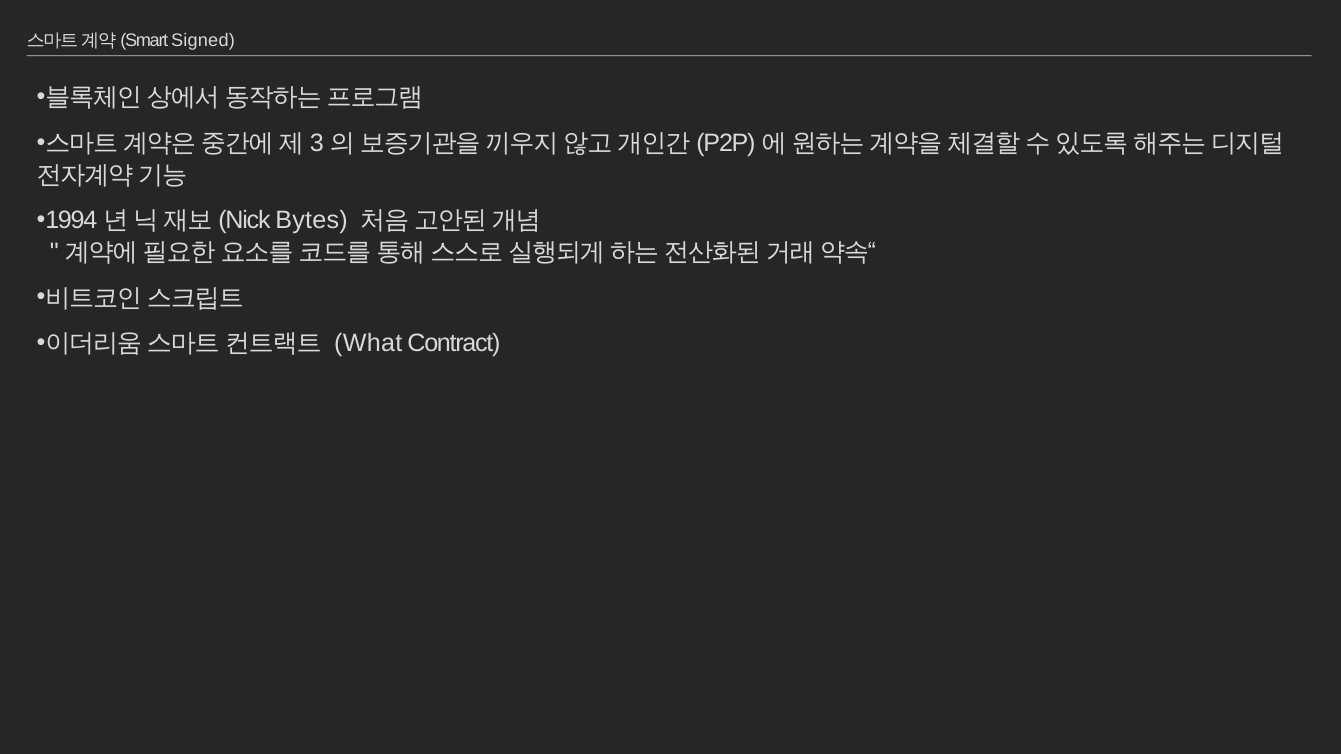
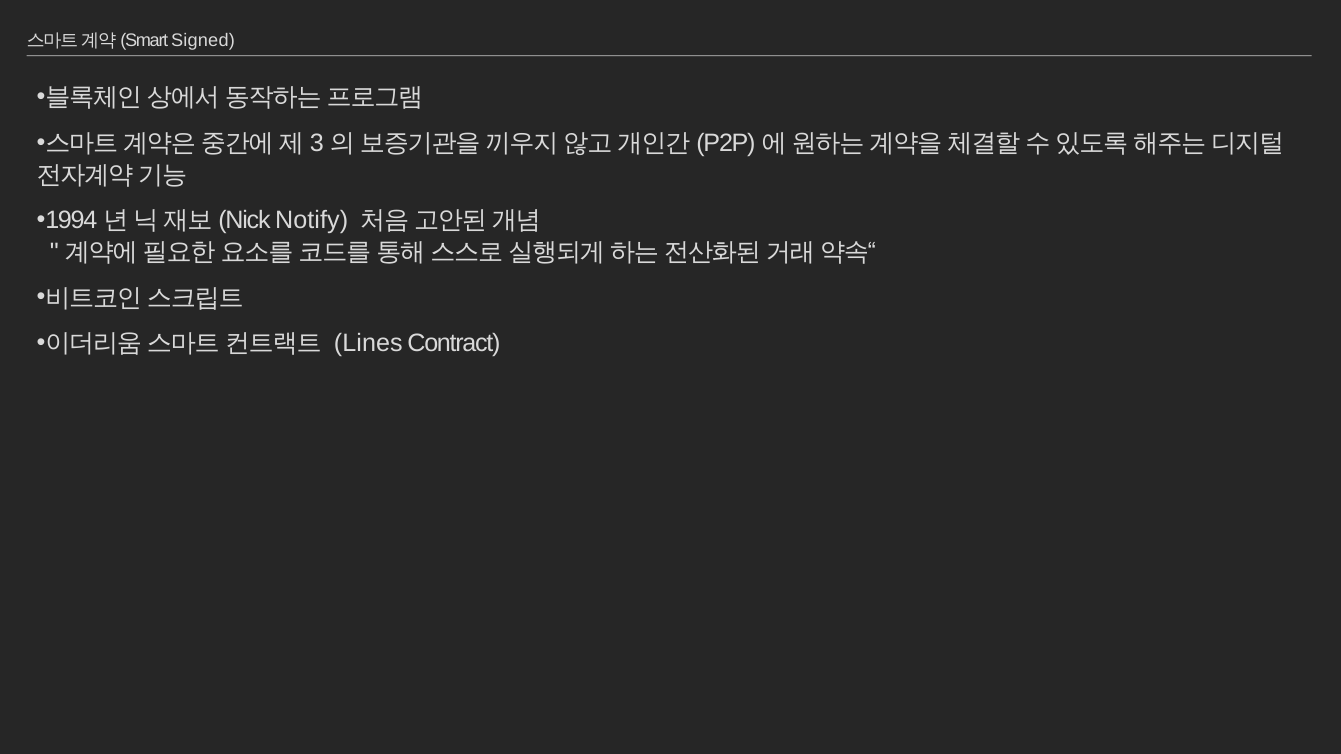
Bytes: Bytes -> Notify (312, 221)
What: What -> Lines (368, 344)
